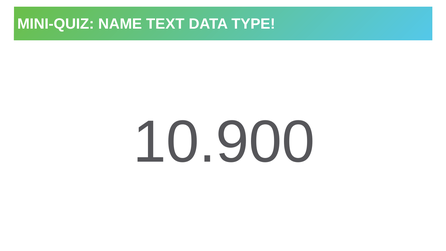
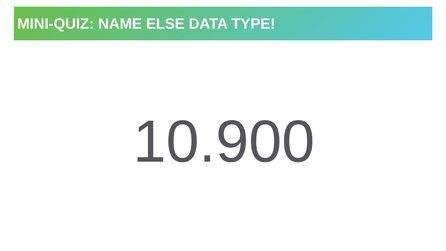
TEXT: TEXT -> ELSE (165, 24)
